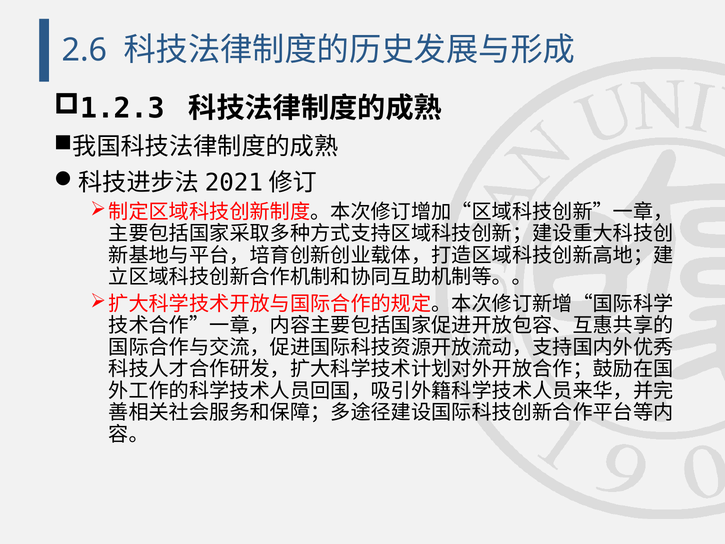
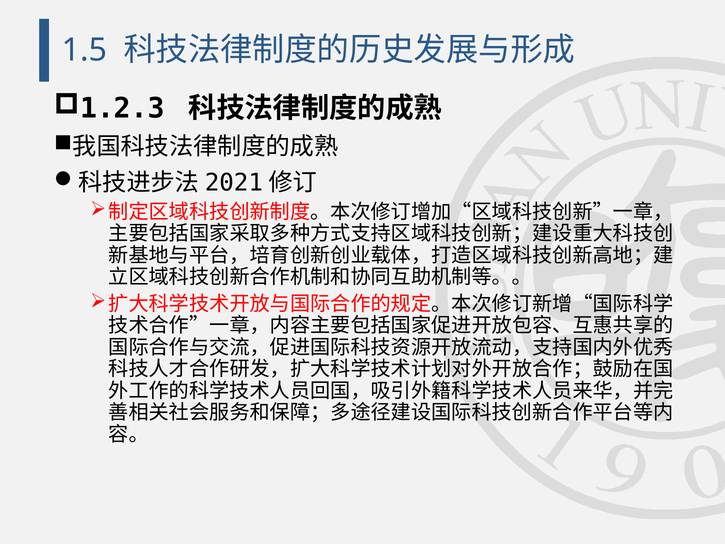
2.6: 2.6 -> 1.5 (85, 50)
